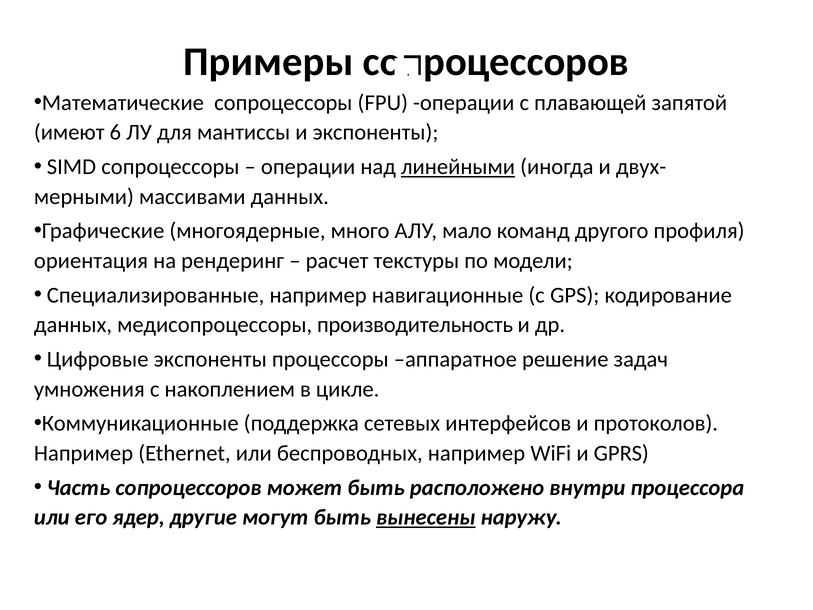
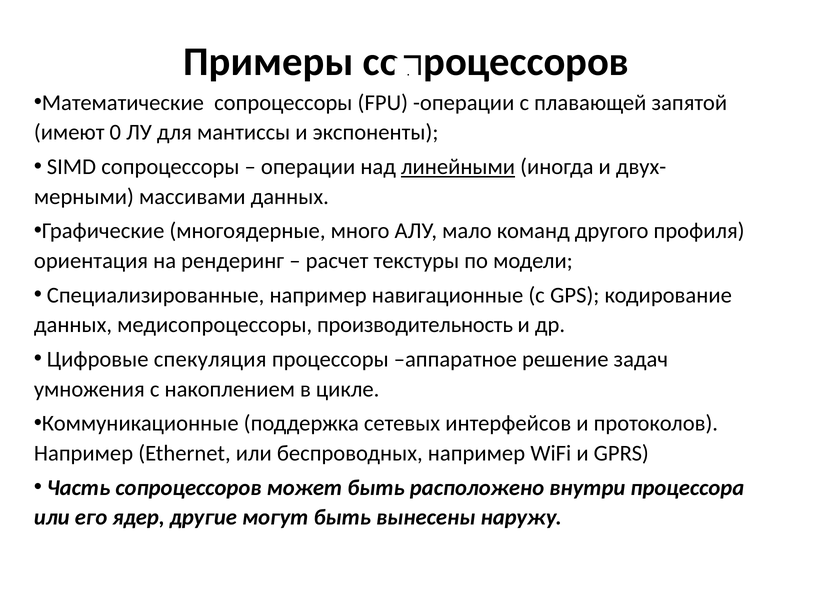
6: 6 -> 0 (115, 132)
Цифровые экспоненты: экспоненты -> спекуляция (210, 359)
вынесены underline: present -> none (426, 517)
